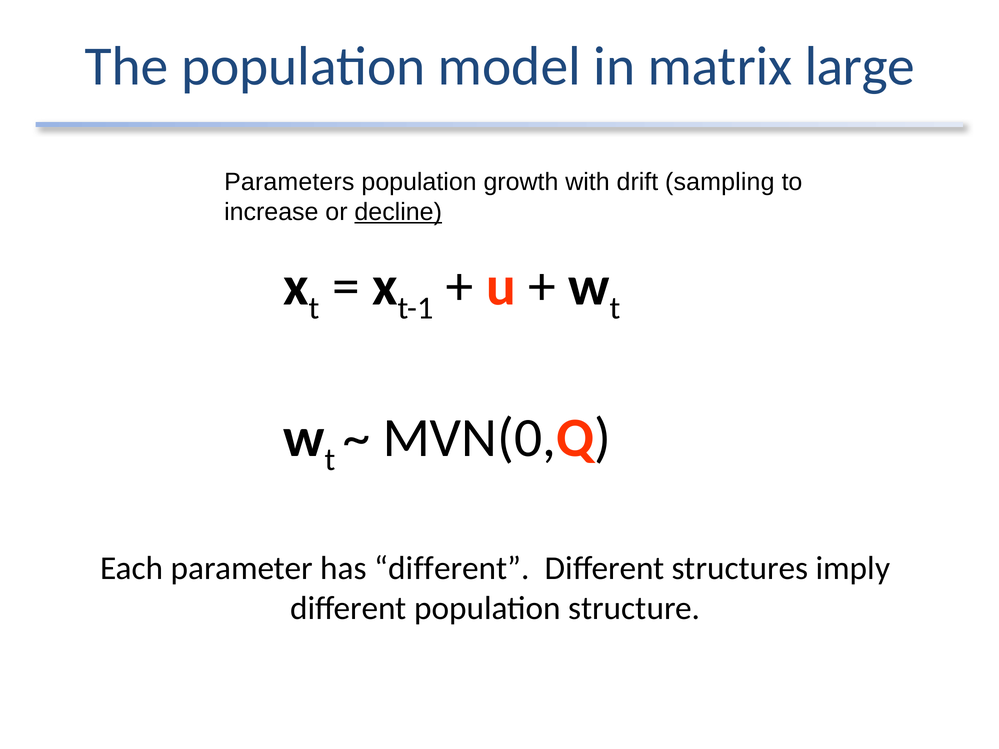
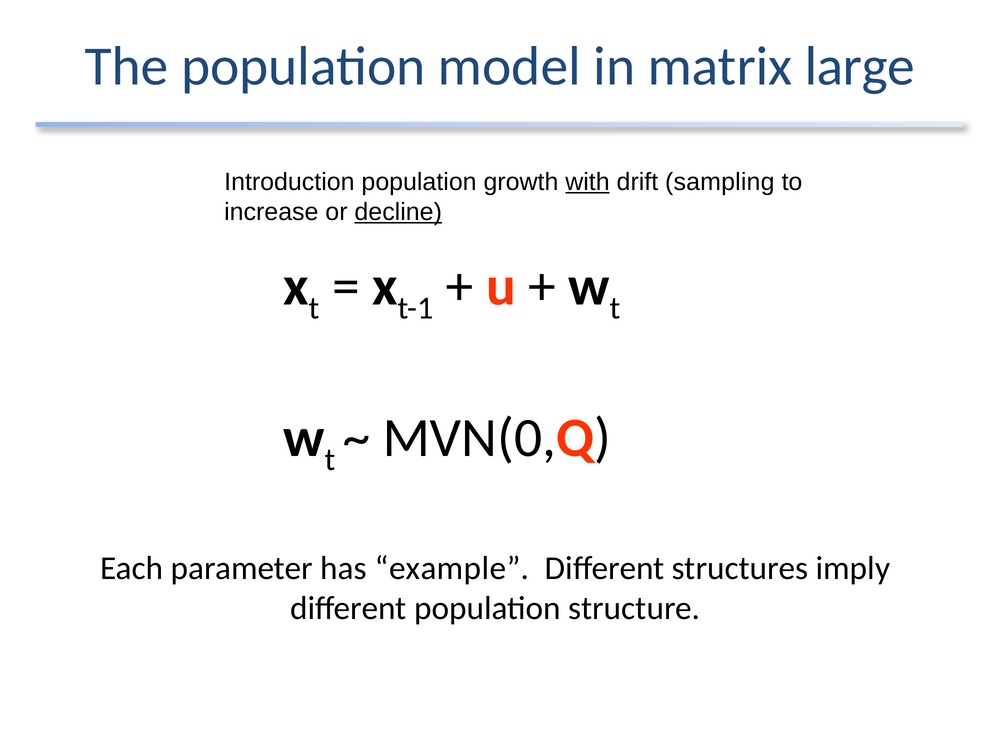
Parameters: Parameters -> Introduction (289, 182)
with underline: none -> present (587, 182)
has different: different -> example (452, 568)
